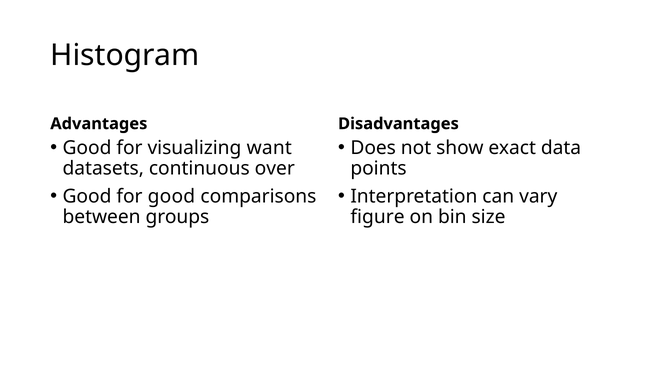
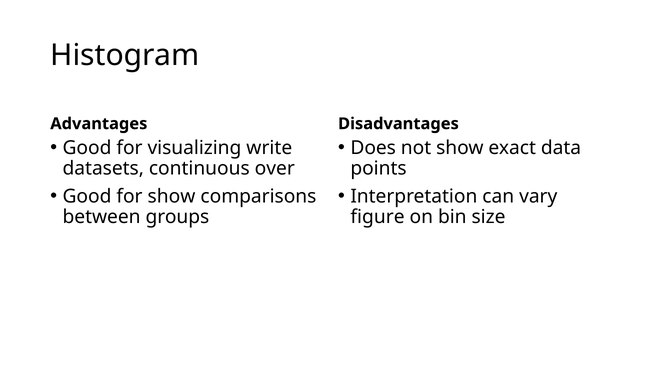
want: want -> write (269, 148)
for good: good -> show (171, 196)
